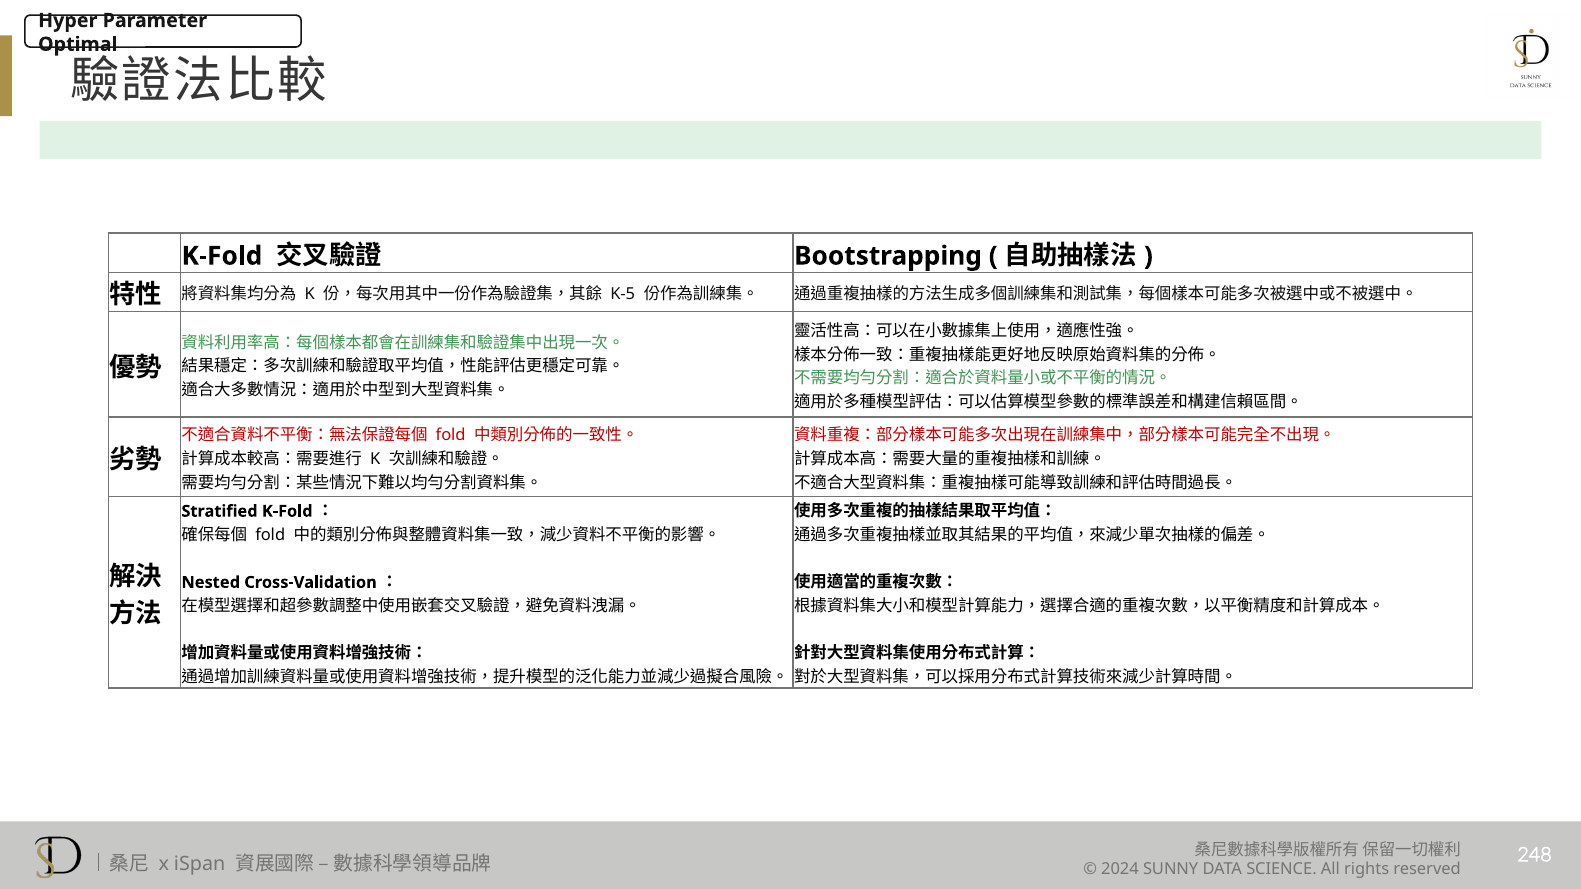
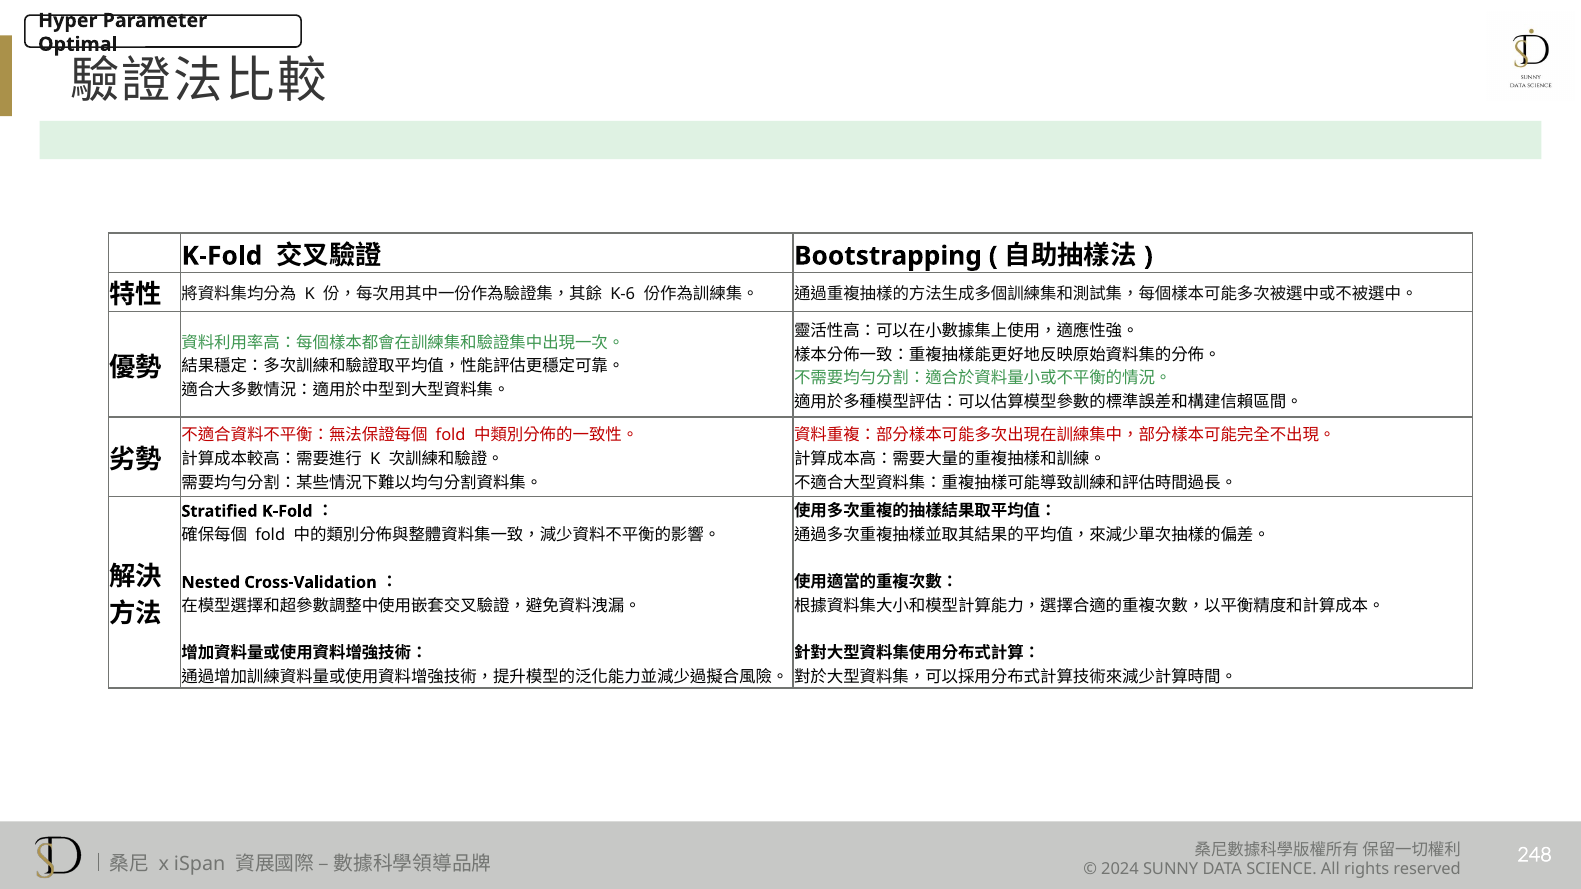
K-5: K-5 -> K-6 (623, 294)
